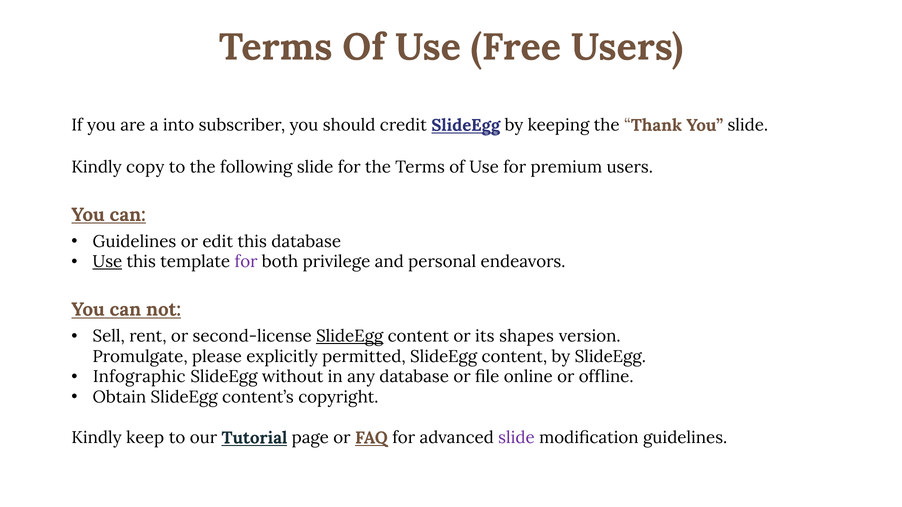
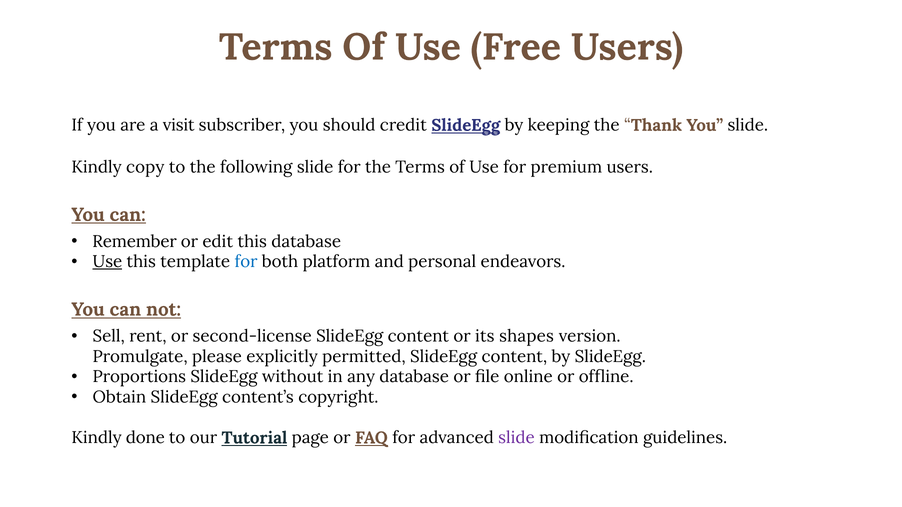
into: into -> visit (179, 125)
Guidelines: Guidelines -> Remember (135, 242)
for colour: purple -> blue (246, 262)
privilege: privilege -> platform (337, 262)
SlideEgg underline: present -> none (350, 337)
Infographic: Infographic -> Proportions (139, 377)
keep: keep -> done (145, 438)
